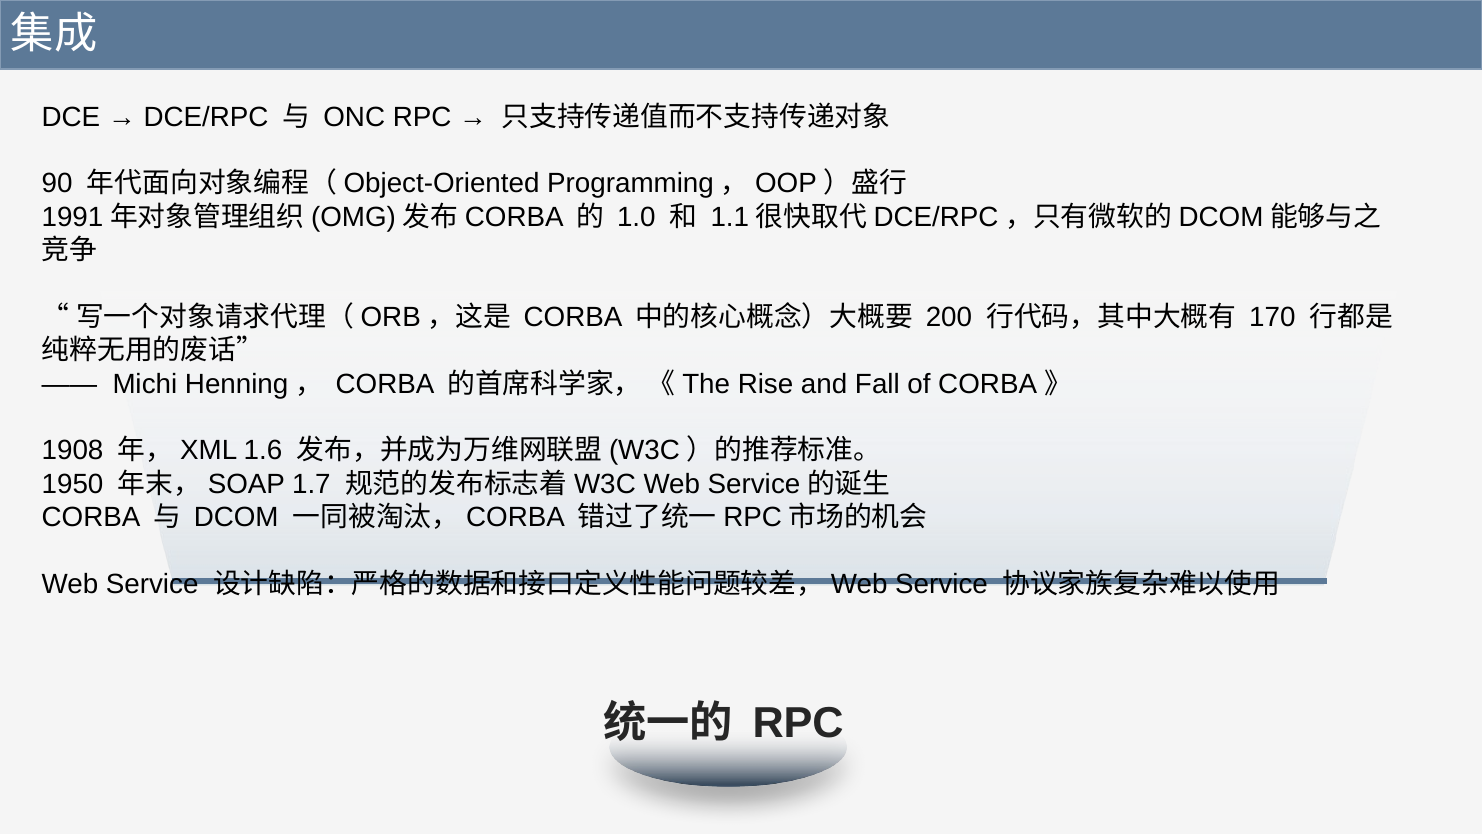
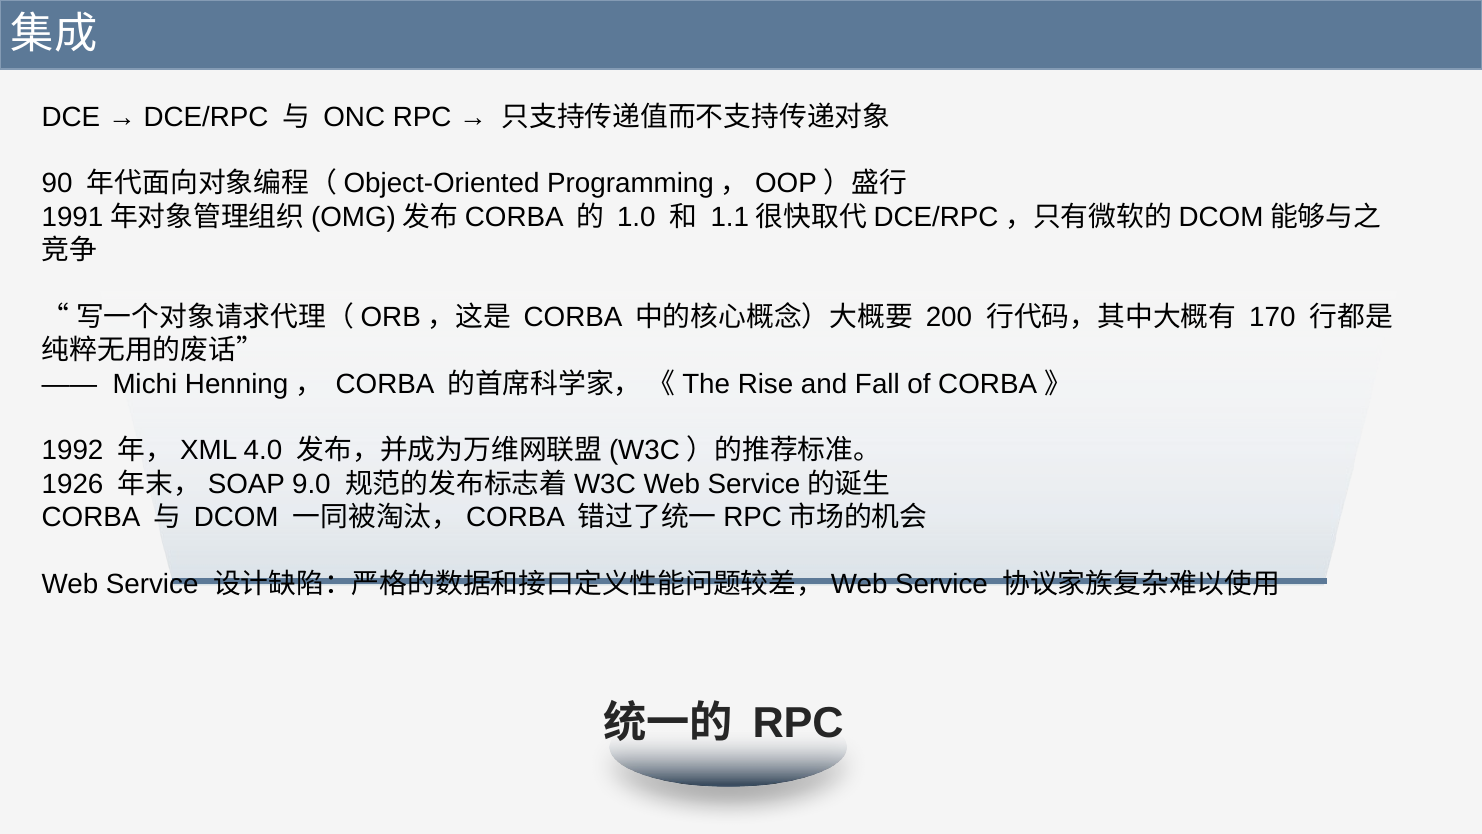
1908: 1908 -> 1992 (73, 450)
1.6: 1.6 -> 4.0 (263, 450)
1950: 1950 -> 1926 (73, 484)
1.7: 1.7 -> 9.0 (311, 484)
